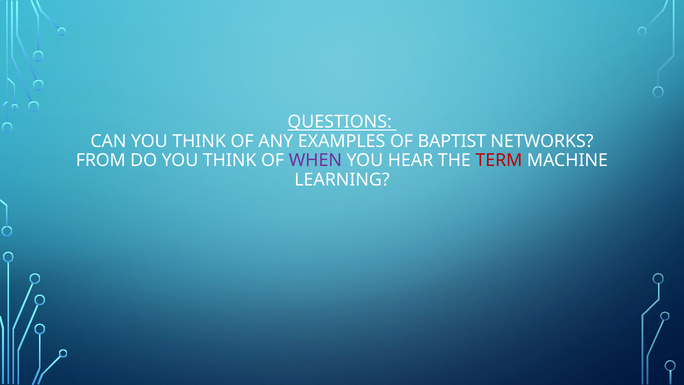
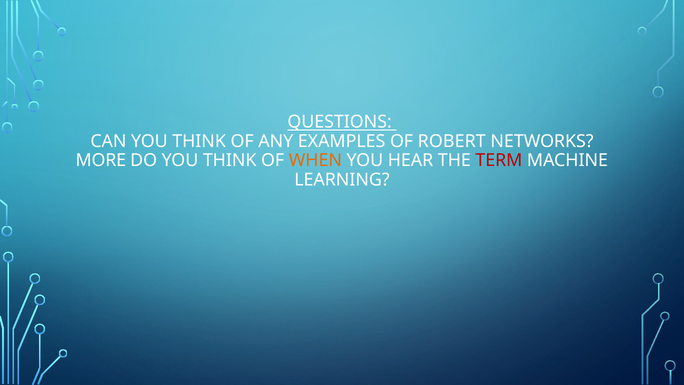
BAPTIST: BAPTIST -> ROBERT (452, 141)
FROM: FROM -> MORE (101, 160)
WHEN colour: purple -> orange (315, 160)
